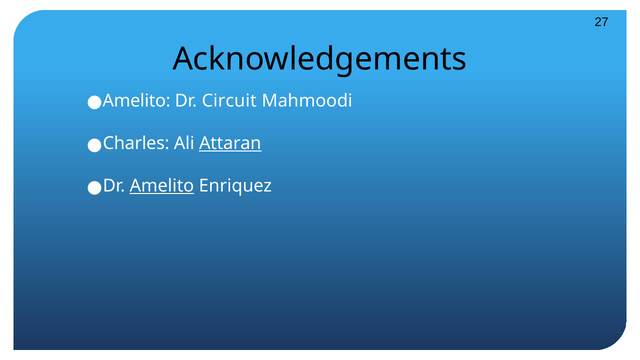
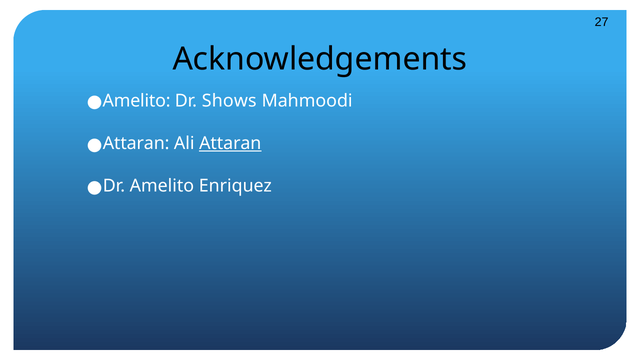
Circuit: Circuit -> Shows (229, 101)
Charles: Charles -> Attaran (136, 143)
Amelito underline: present -> none (162, 186)
